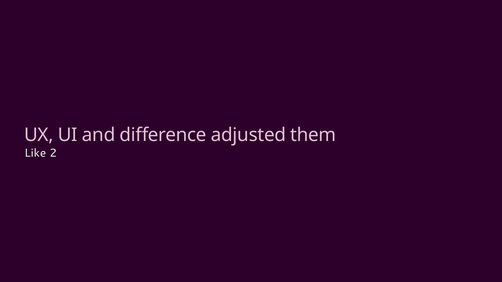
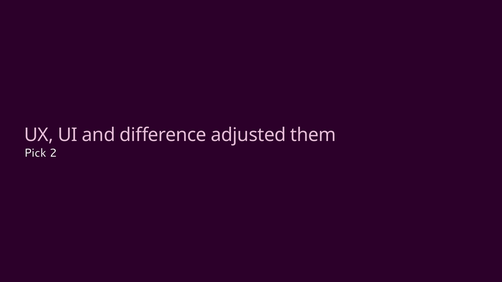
Like: Like -> Pick (35, 153)
